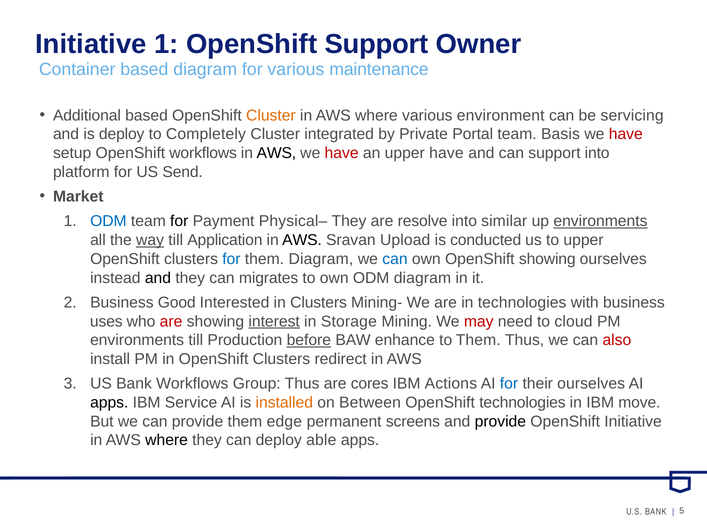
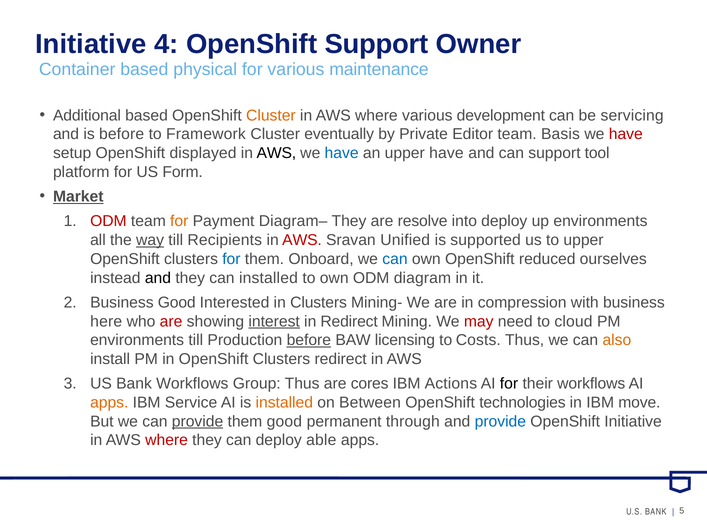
Initiative 1: 1 -> 4 (166, 44)
based diagram: diagram -> physical (205, 70)
environment: environment -> development (501, 115)
is deploy: deploy -> before (122, 134)
Completely: Completely -> Framework (206, 134)
integrated: integrated -> eventually (339, 134)
Portal: Portal -> Editor (473, 134)
OpenShift workflows: workflows -> displayed (203, 153)
have colour: red -> blue (342, 153)
support into: into -> tool (597, 153)
Send: Send -> Form (183, 172)
Market underline: none -> present (78, 197)
ODM colour: blue -> red (108, 221)
for colour: black -> orange (179, 221)
Physical–: Physical– -> Diagram– (293, 221)
into similar: similar -> deploy (504, 221)
environments underline: present -> none (600, 221)
Application: Application -> Recipients (225, 240)
AWS colour: black -> red (302, 240)
Upload: Upload -> Unified (405, 240)
conducted: conducted -> supported (486, 240)
them Diagram: Diagram -> Onboard (321, 259)
OpenShift showing: showing -> reduced (547, 259)
can migrates: migrates -> installed (268, 278)
in technologies: technologies -> compression (522, 303)
uses: uses -> here (106, 322)
in Storage: Storage -> Redirect (349, 322)
enhance: enhance -> licensing (405, 340)
to Them: Them -> Costs (478, 340)
also colour: red -> orange (617, 340)
for colour: blue -> black (509, 384)
their ourselves: ourselves -> workflows (591, 384)
apps colour: black -> orange (109, 403)
provide underline: none -> present (198, 422)
them edge: edge -> good (284, 422)
screens: screens -> through (413, 422)
provide colour: black -> blue (500, 422)
where colour: black -> red (167, 441)
